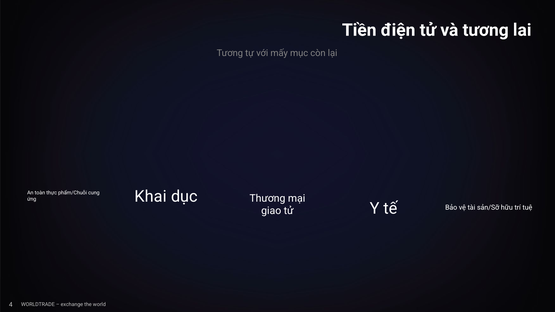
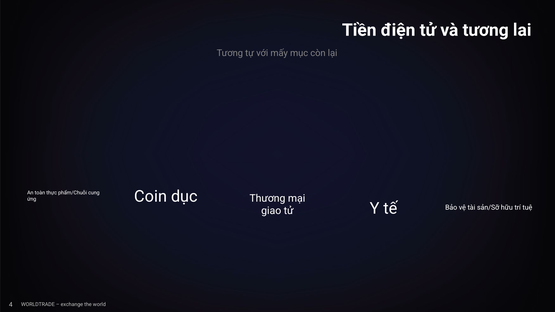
Khai: Khai -> Coin (151, 197)
